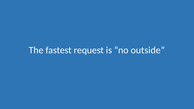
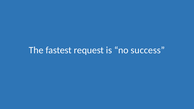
outside: outside -> success (148, 50)
